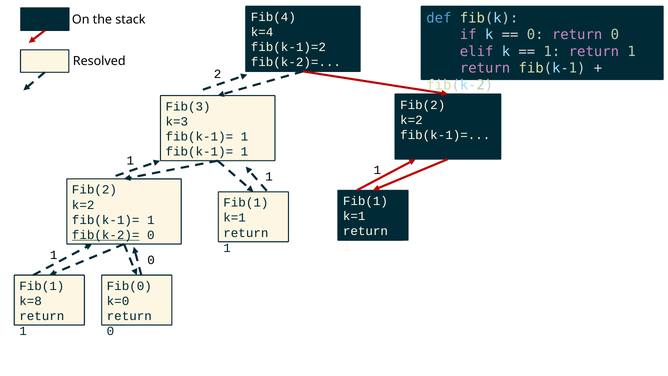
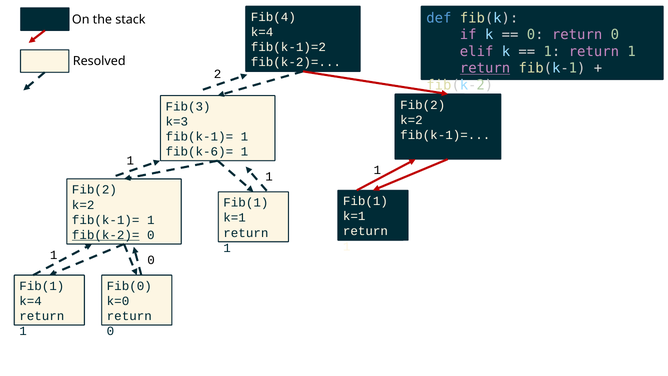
return underline: none -> present (485, 68)
fib(k-1)=: fib(k-1)= -> fib(k-6)= (199, 152)
k=8: k=8 -> k=4 (31, 301)
